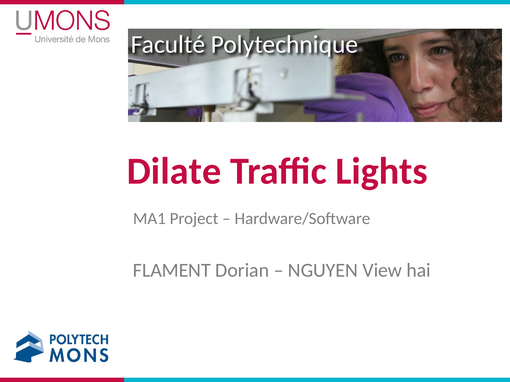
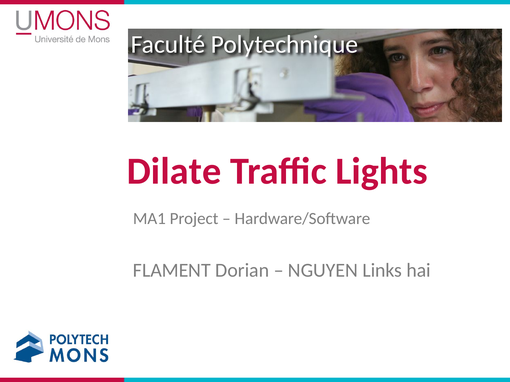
View: View -> Links (382, 271)
